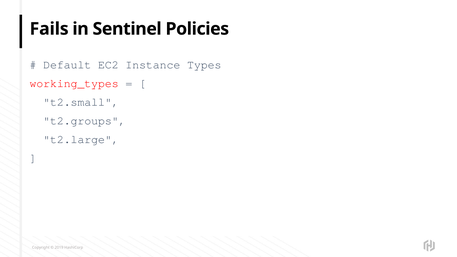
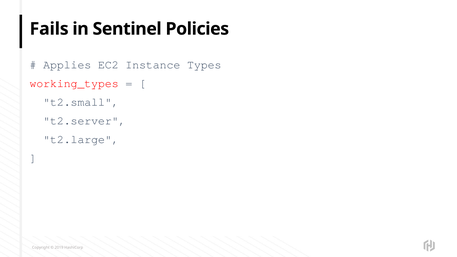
Default: Default -> Applies (67, 65)
t2.groups: t2.groups -> t2.server (84, 121)
